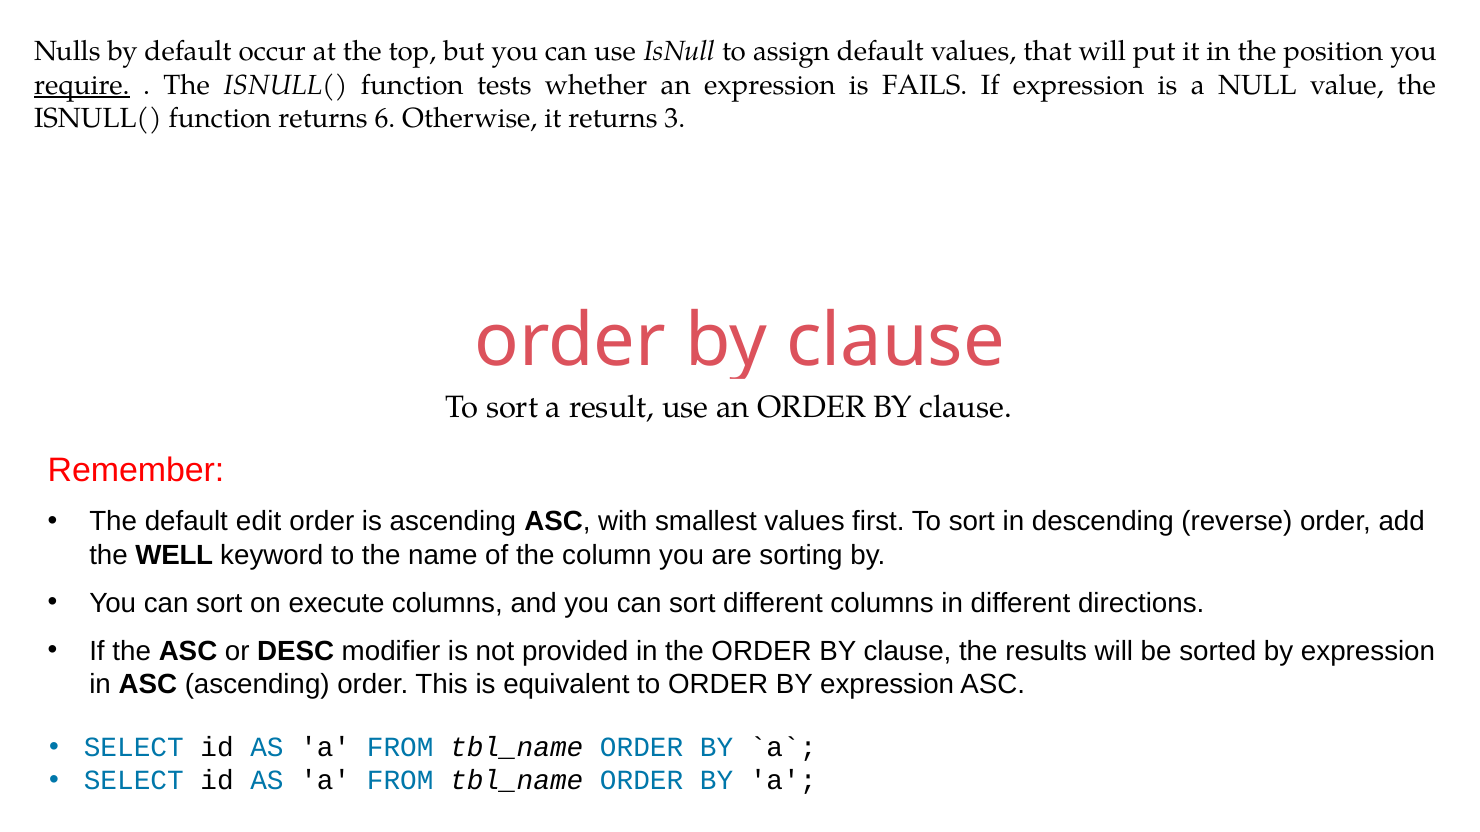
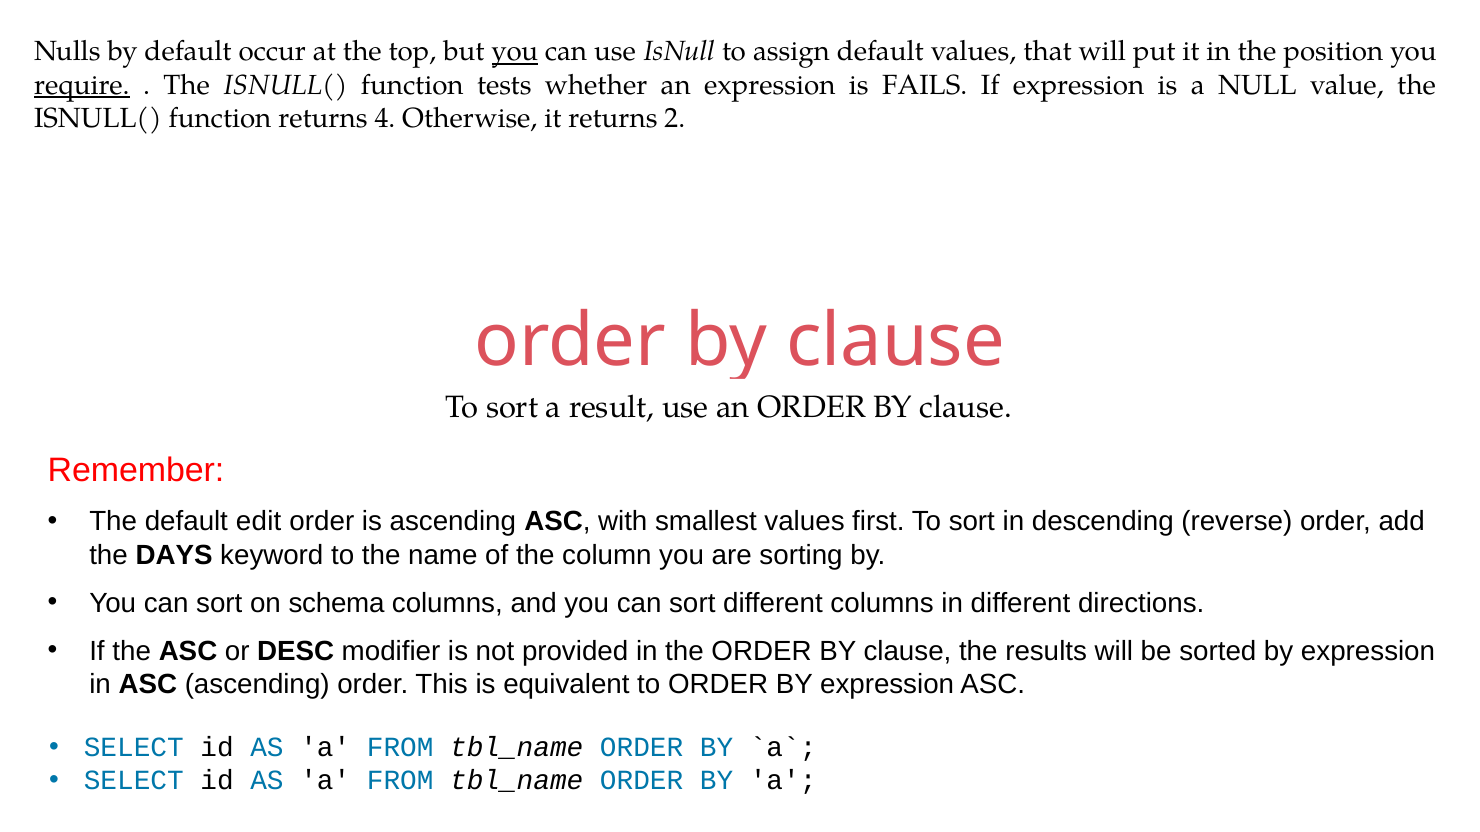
you underline: none -> present (515, 52)
6: 6 -> 4 (385, 118)
3: 3 -> 2 (675, 118)
WELL: WELL -> DAYS (174, 555)
execute: execute -> schema (337, 603)
